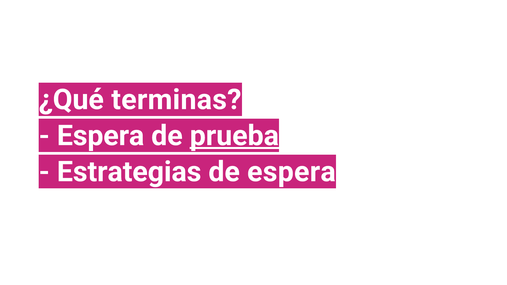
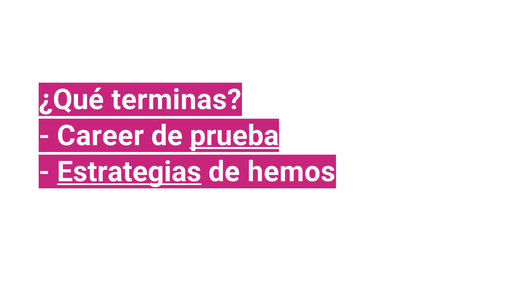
Espera: Espera -> Career (100, 136)
Estrategias underline: none -> present (129, 172)
de espera: espera -> hemos (291, 172)
